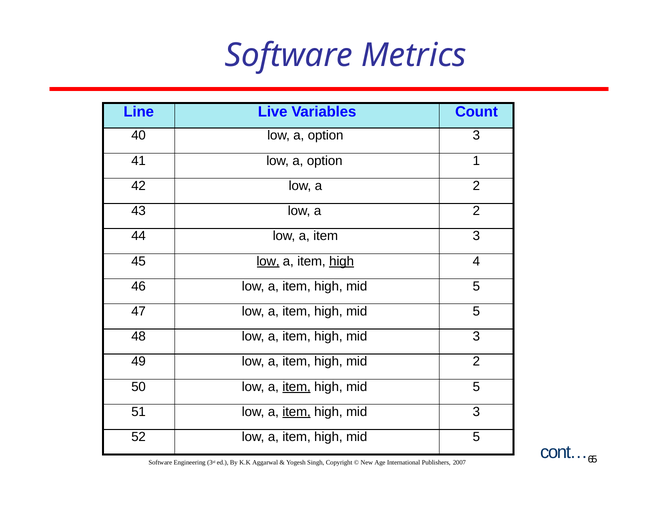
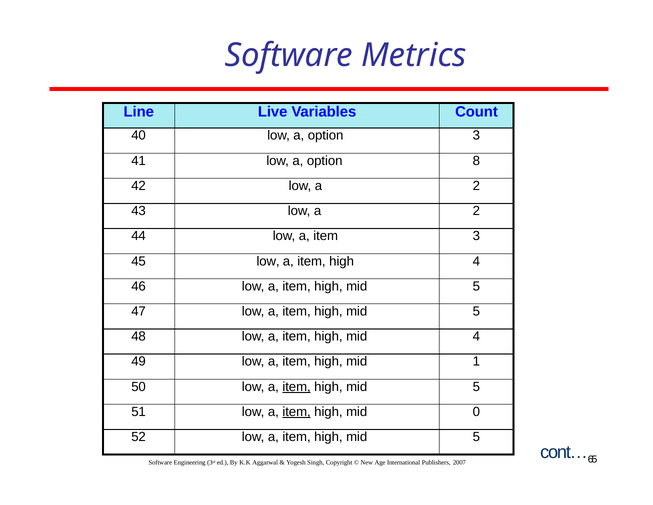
1: 1 -> 8 (476, 161)
low underline: present -> none (268, 261)
high underline: present -> none (342, 261)
3: 3 -> 4 (476, 336)
mid 2: 2 -> 1 (476, 361)
3: 3 -> 0 (476, 411)
